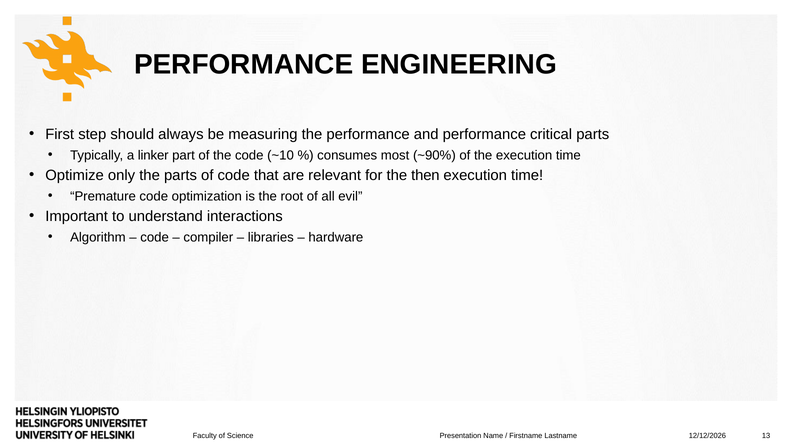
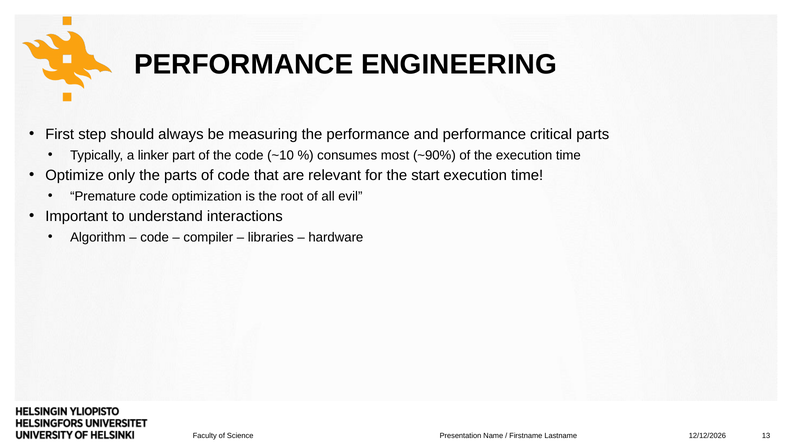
then: then -> start (425, 175)
